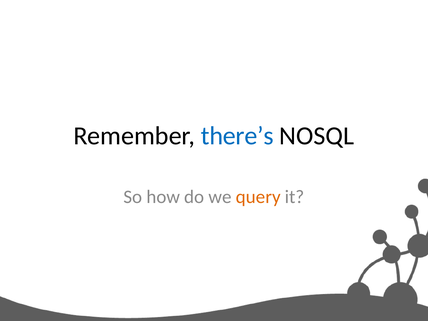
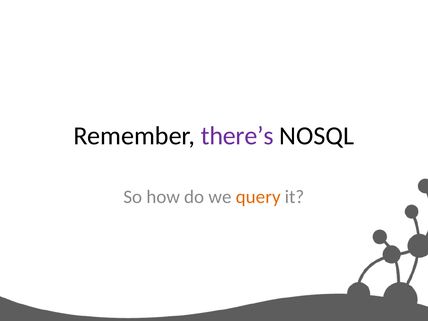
there’s colour: blue -> purple (237, 136)
